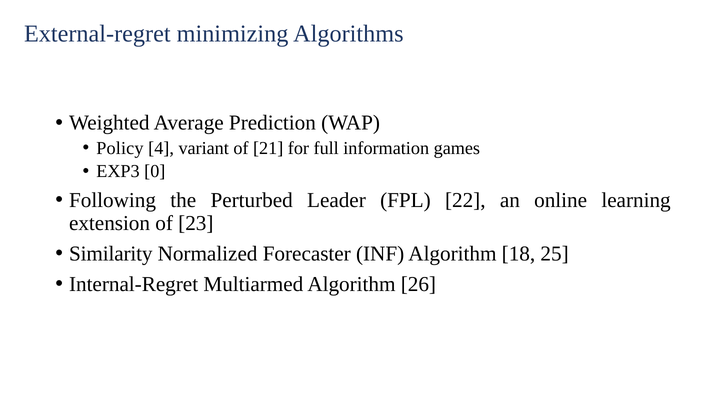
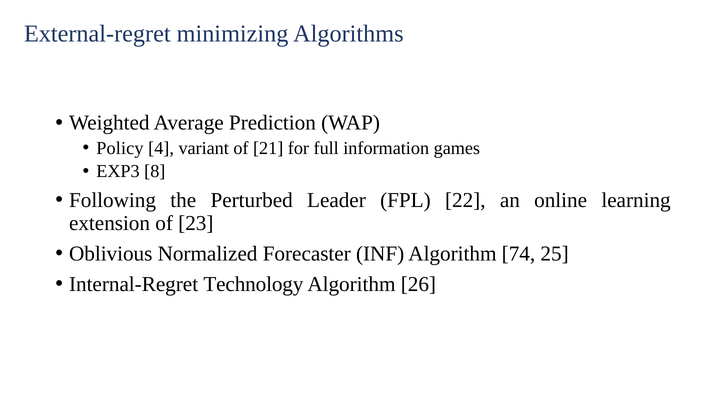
0: 0 -> 8 (155, 171)
Similarity: Similarity -> Oblivious (111, 254)
18: 18 -> 74 (518, 254)
Multiarmed: Multiarmed -> Technology (253, 284)
